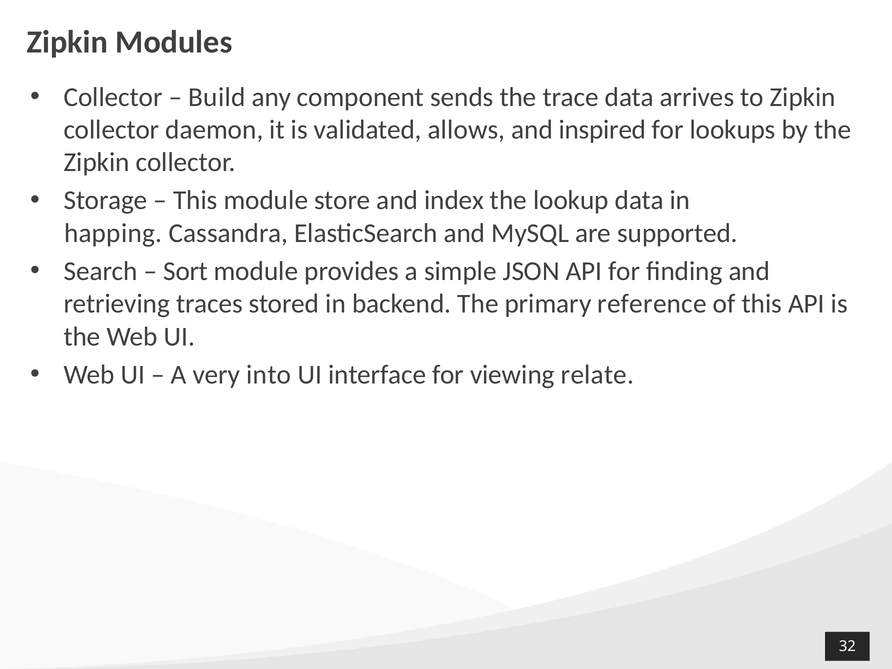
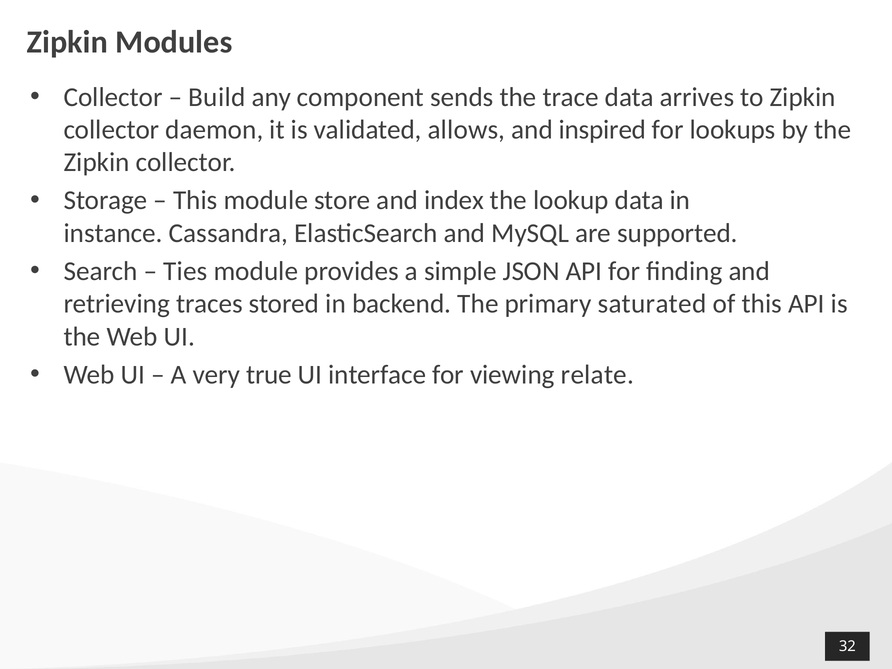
happing: happing -> instance (113, 233)
Sort: Sort -> Ties (185, 271)
reference: reference -> saturated (652, 304)
into: into -> true (269, 375)
